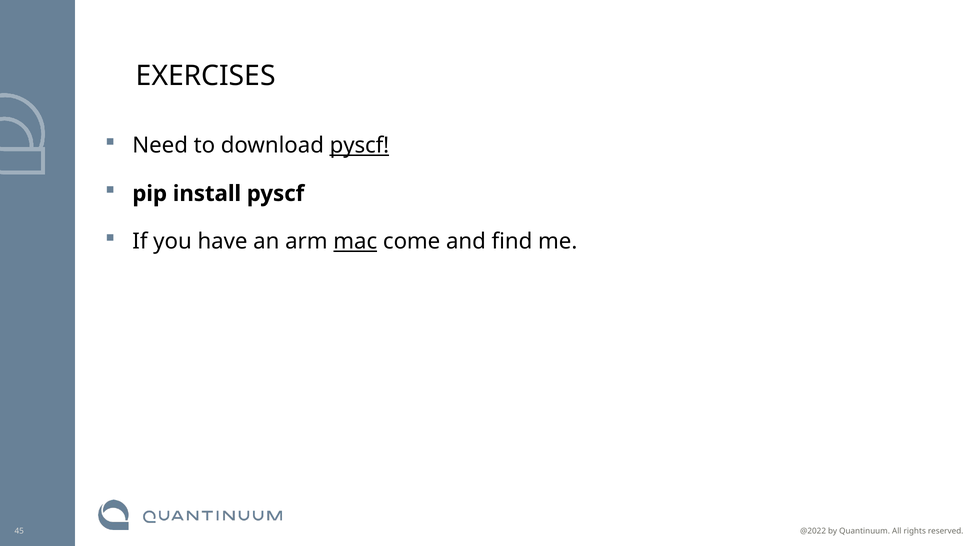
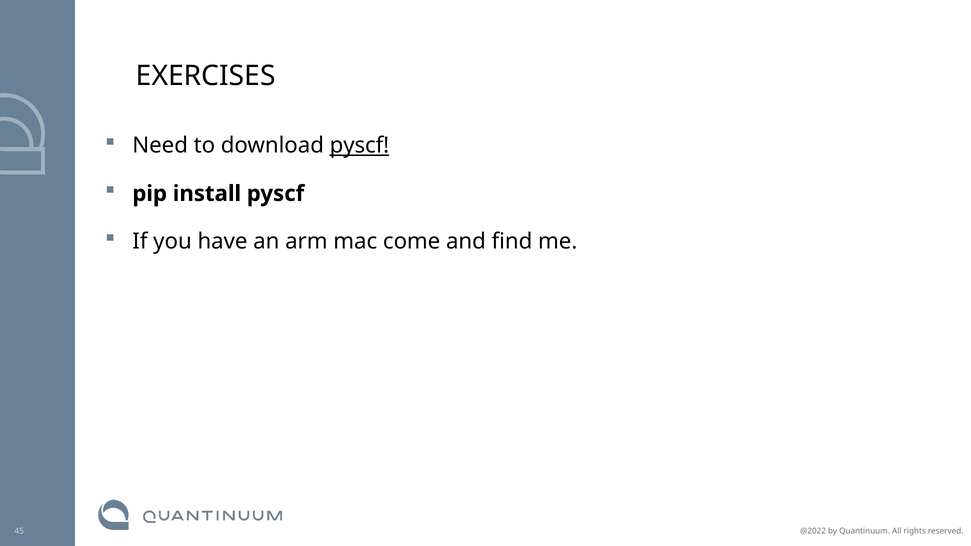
mac underline: present -> none (355, 242)
